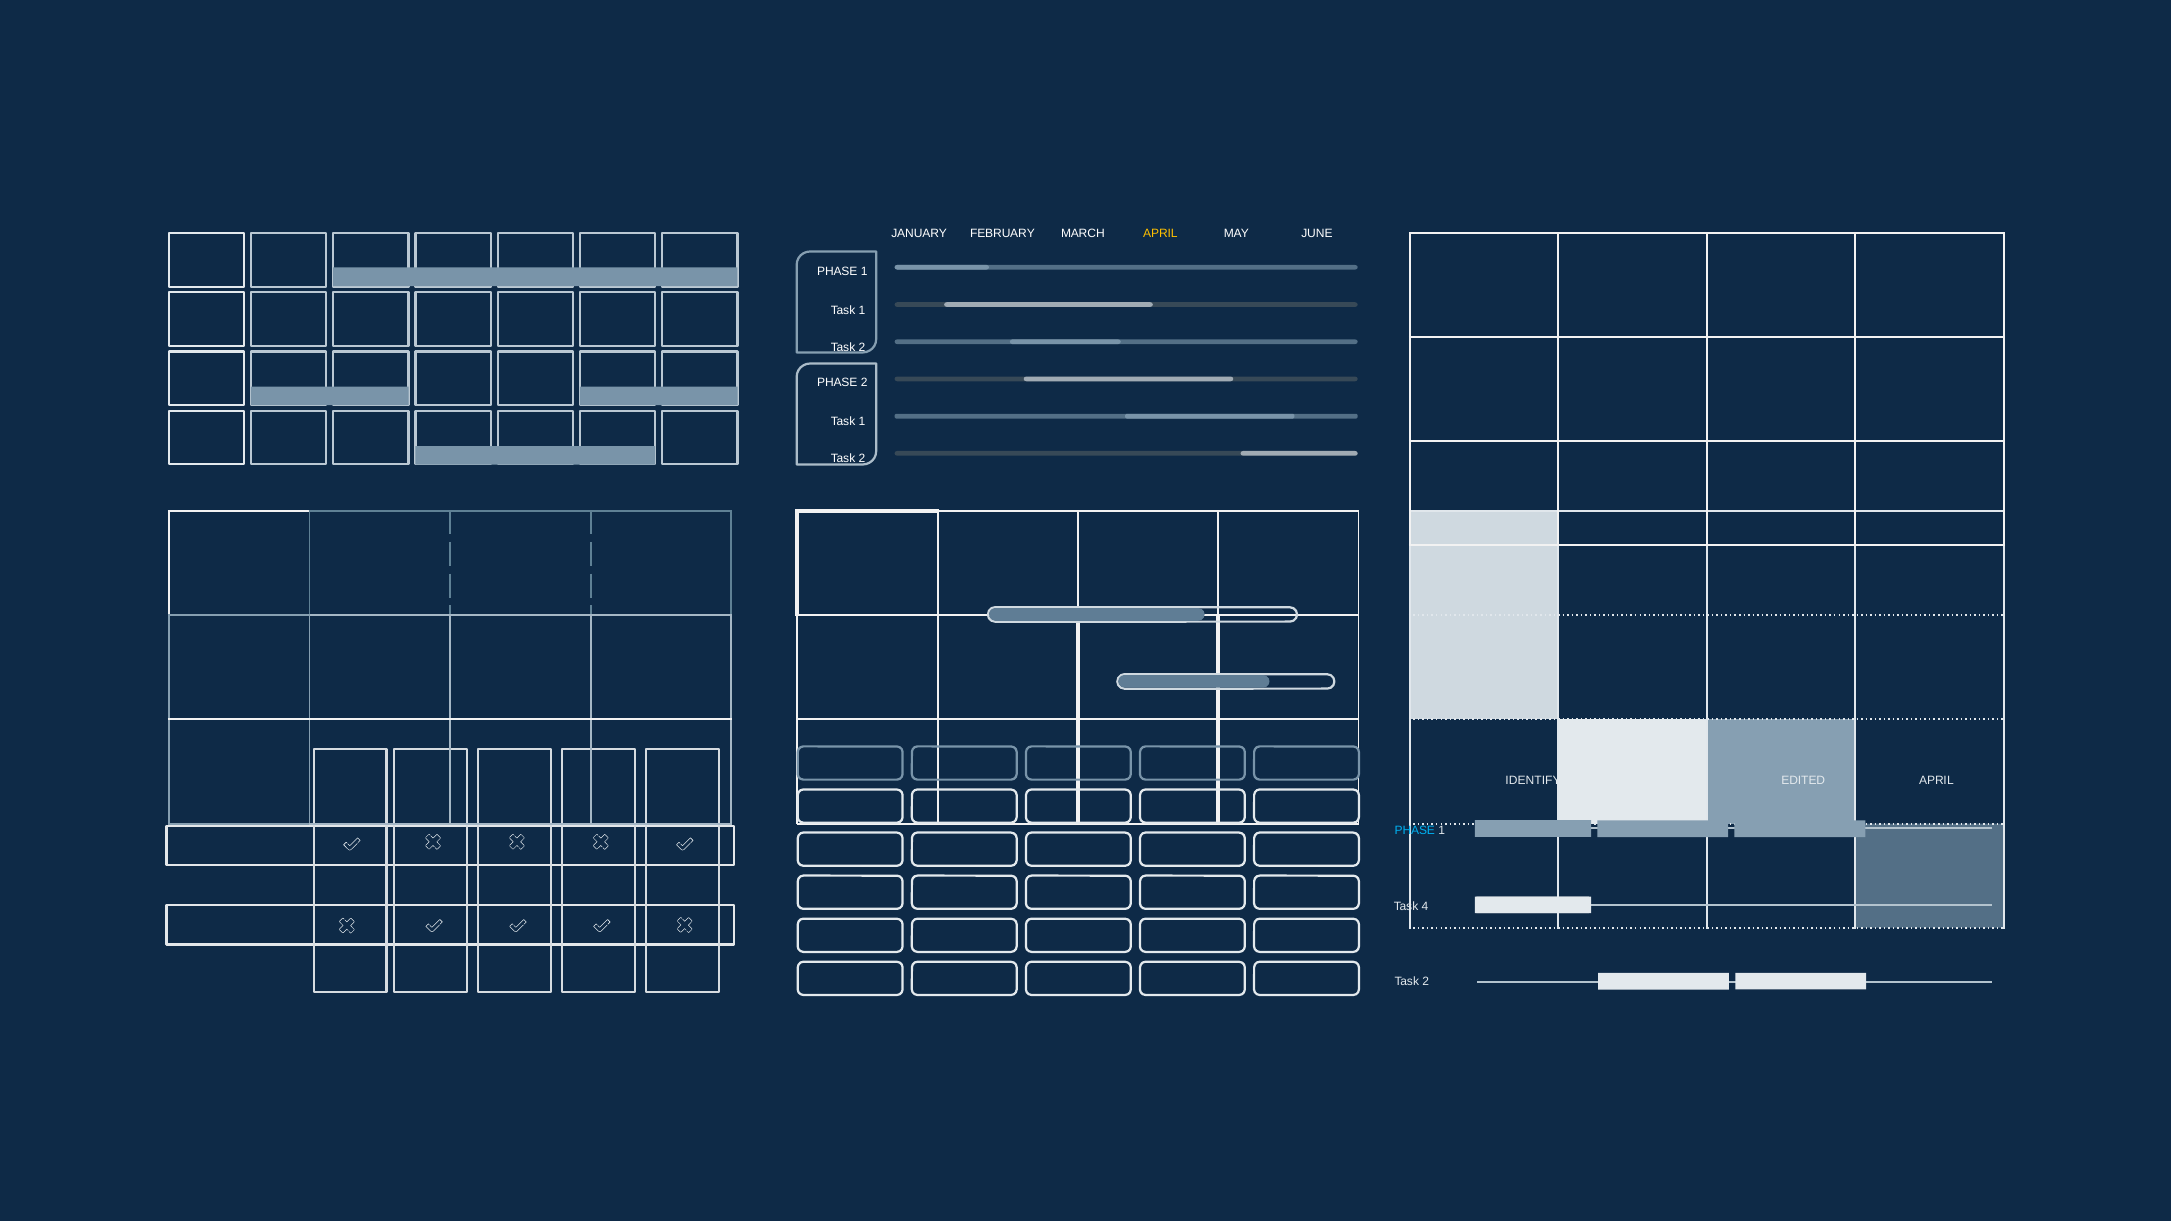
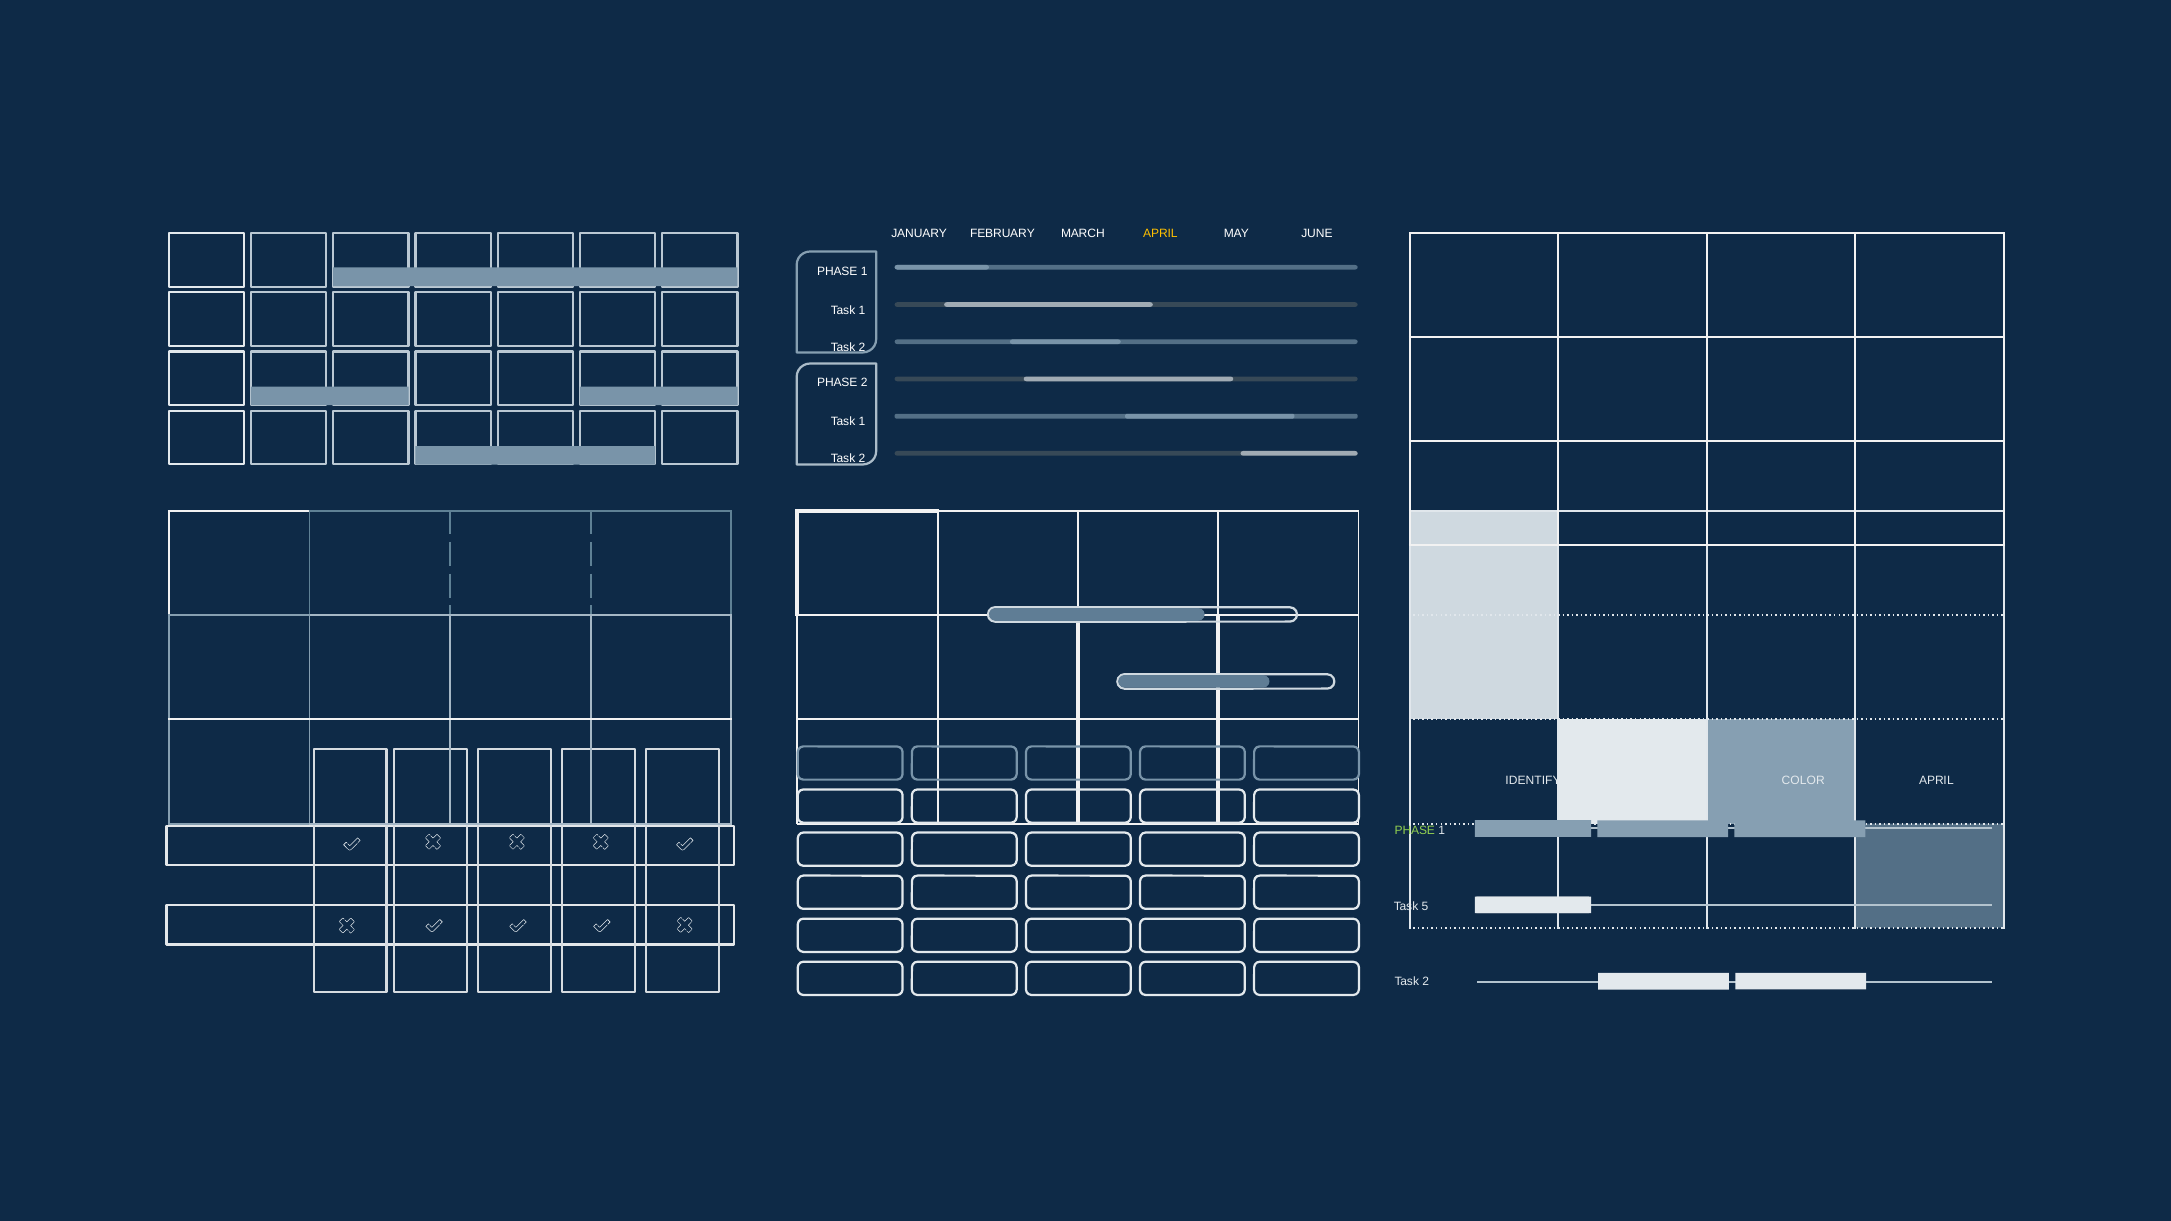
EDITED: EDITED -> COLOR (1803, 781)
PHASE colour: light blue -> light green (1415, 831)
4: 4 -> 5 (1425, 907)
